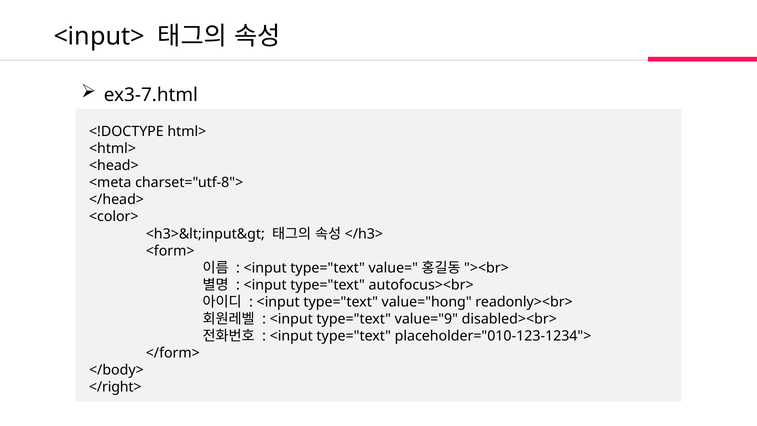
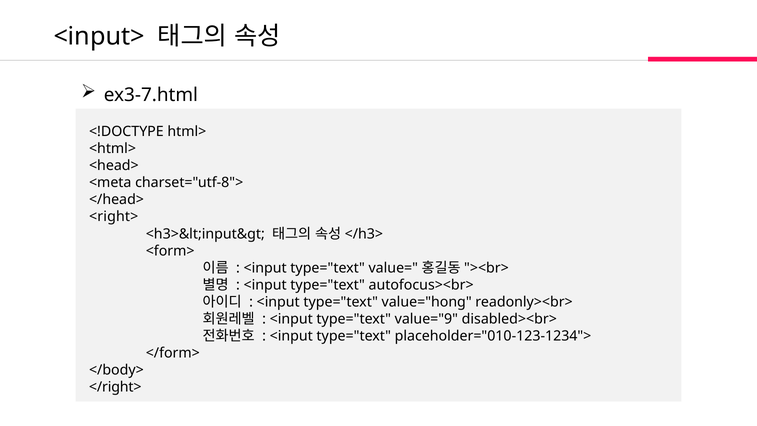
<color>: <color> -> <right> (114, 217)
